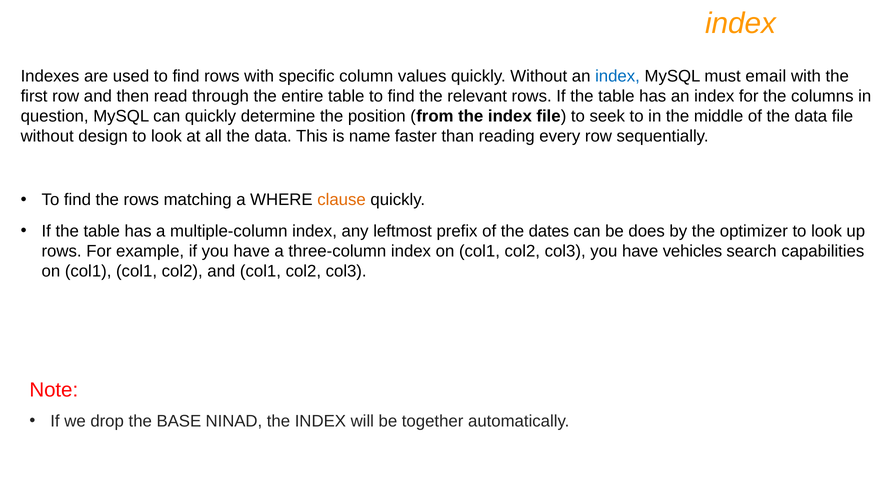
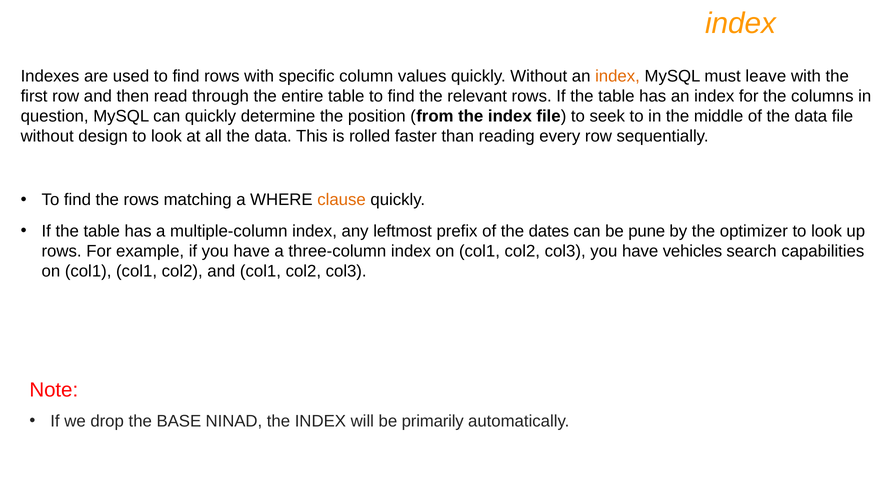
index colour: blue -> orange (617, 76)
email: email -> leave (766, 76)
name: name -> rolled (370, 136)
does: does -> pune (647, 231)
together: together -> primarily (433, 421)
